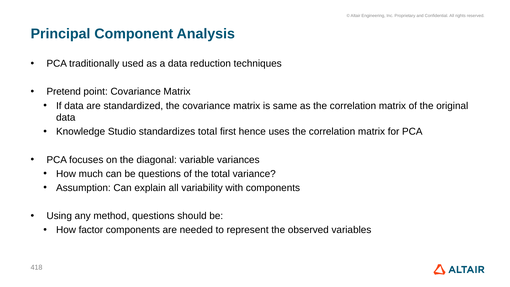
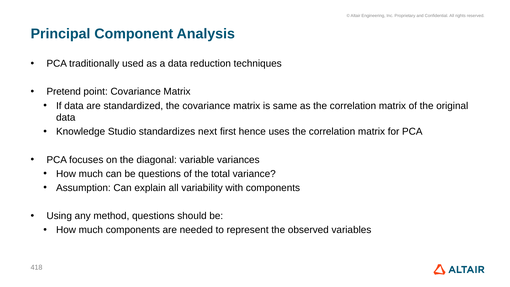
standardizes total: total -> next (208, 132)
factor: factor -> much (91, 230)
